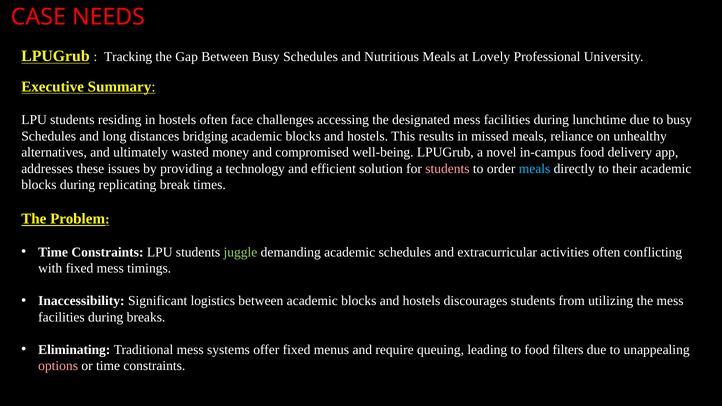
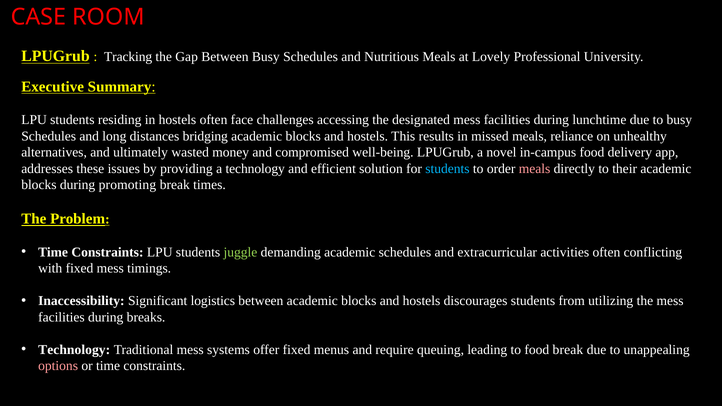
NEEDS: NEEDS -> ROOM (108, 17)
students colour: pink -> light blue (447, 169)
meals colour: light blue -> pink (535, 169)
replicating: replicating -> promoting (127, 185)
Eliminating: Eliminating -> Technology (74, 350)
food filters: filters -> break (568, 350)
